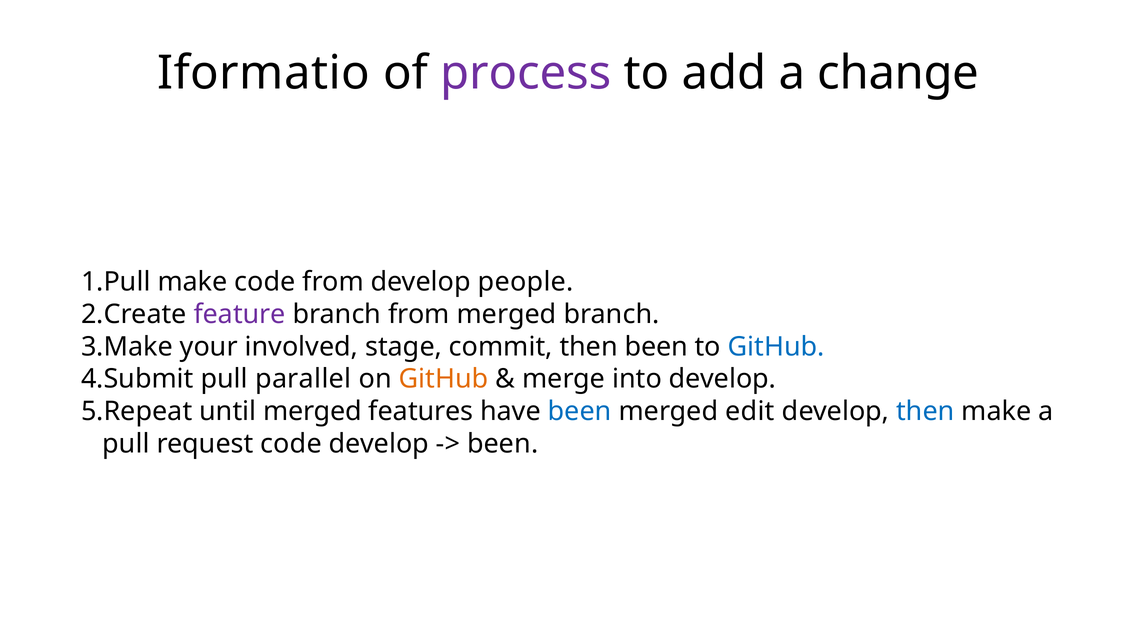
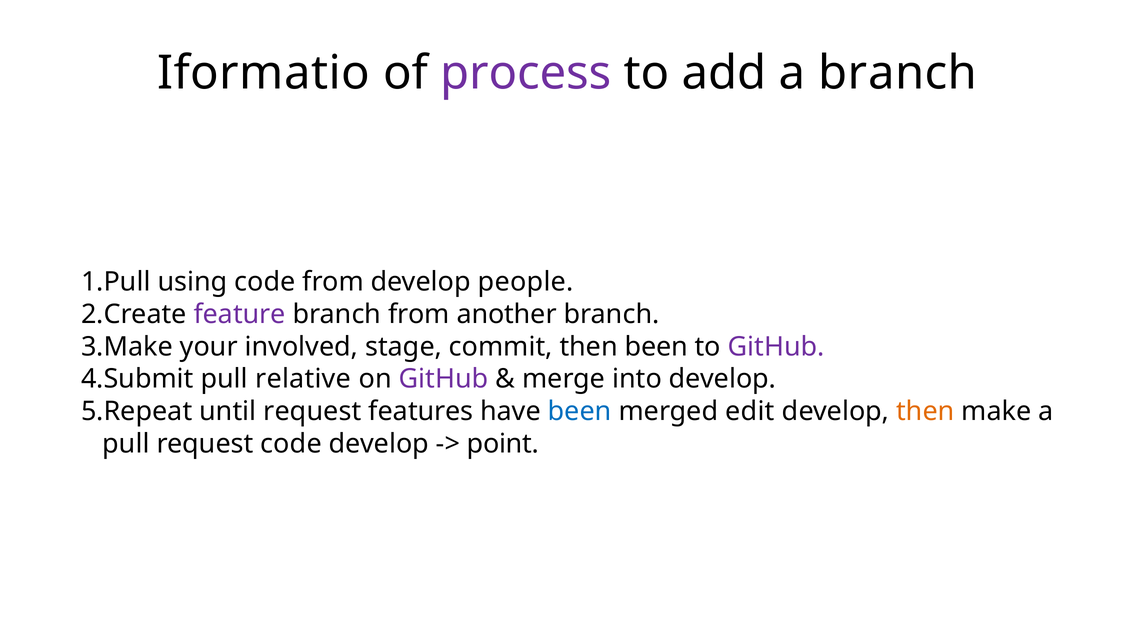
a change: change -> branch (898, 73)
make: make -> using (192, 282)
from merged: merged -> another (507, 314)
GitHub colour: blue -> purple (776, 347)
parallel: parallel -> relative (303, 379)
GitHub colour: orange -> purple (444, 379)
until merged: merged -> request (312, 411)
then colour: blue -> orange (925, 411)
been: been -> point (503, 444)
